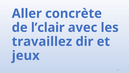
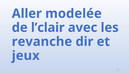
concrète: concrète -> modelée (73, 13)
travaillez: travaillez -> revanche (42, 41)
